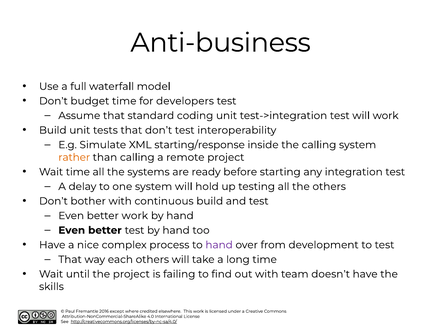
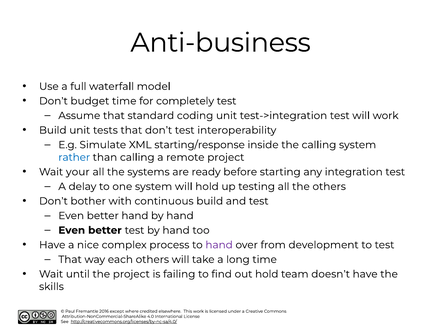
developers: developers -> completely (185, 101)
rather colour: orange -> blue (74, 157)
Wait time: time -> your (78, 172)
better work: work -> hand (135, 216)
out with: with -> hold (267, 274)
